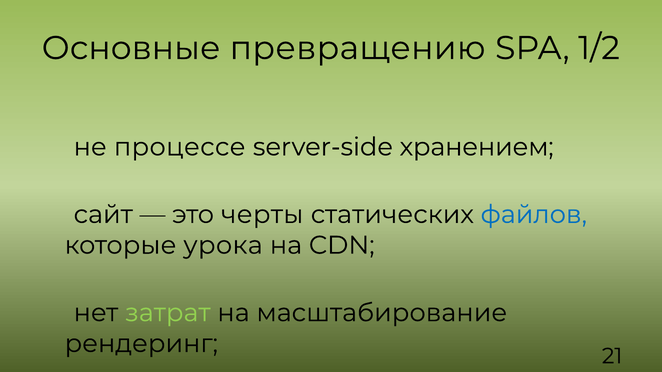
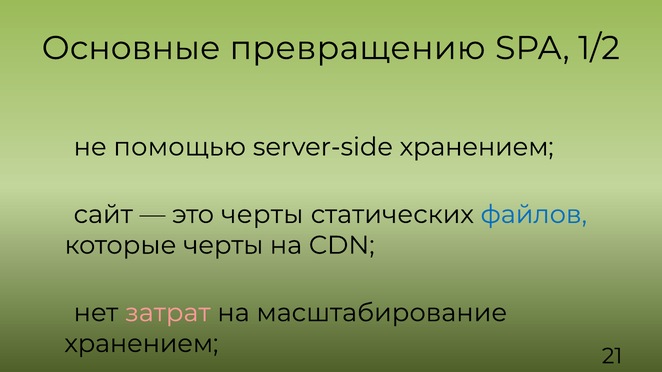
процессе: процессе -> помощью (180, 147)
которые урока: урока -> черты (223, 246)
затрат colour: light green -> pink (168, 313)
рендеринг: рендеринг -> хранением (141, 344)
